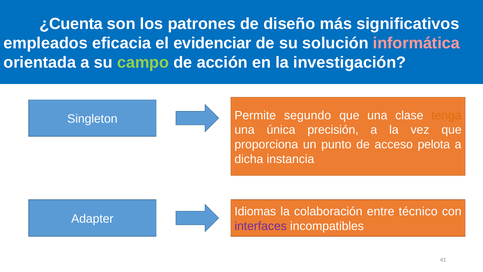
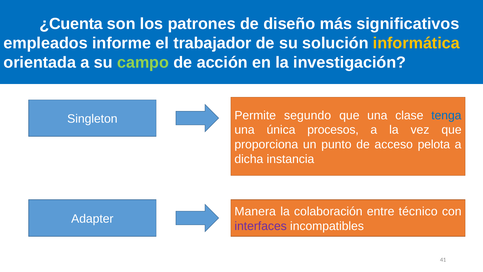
eficacia: eficacia -> informe (122, 43)
evidenciar: evidenciar -> trabajador (212, 43)
informática colour: pink -> yellow (416, 43)
tenga colour: orange -> blue (446, 115)
precisión: precisión -> procesos (333, 130)
Idiomas: Idiomas -> Manera (255, 211)
